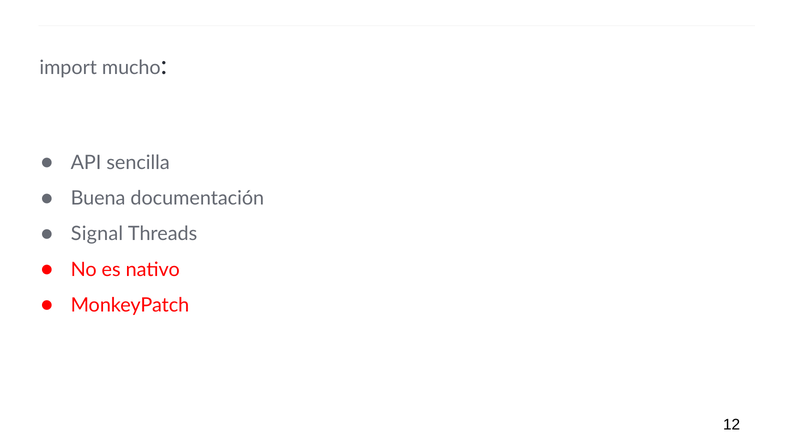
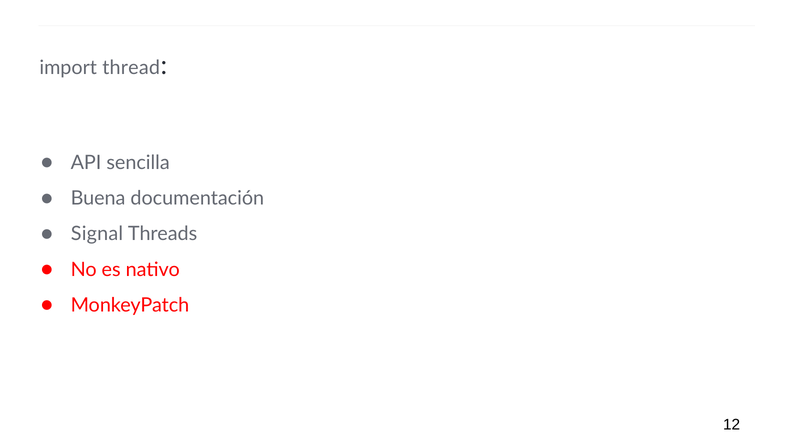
mucho: mucho -> thread (131, 68)
